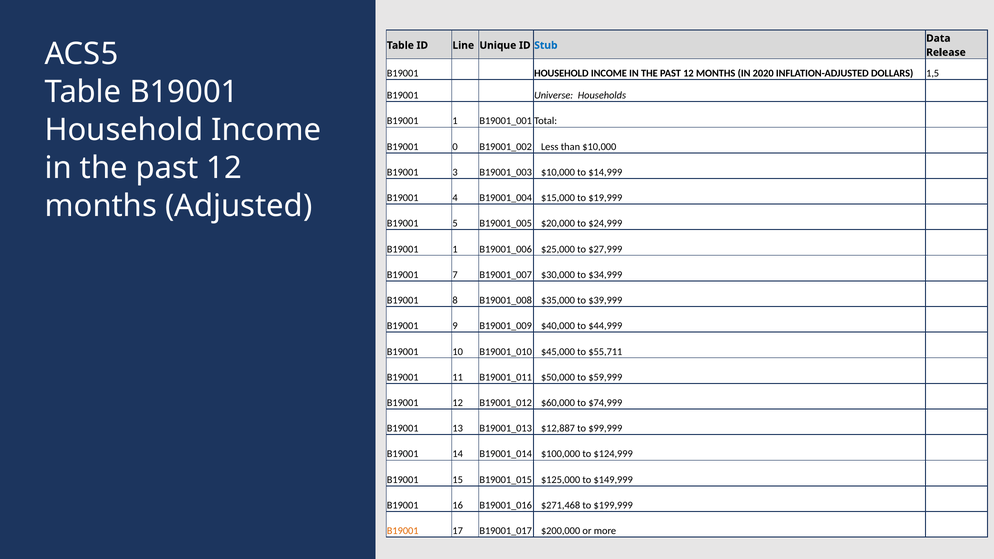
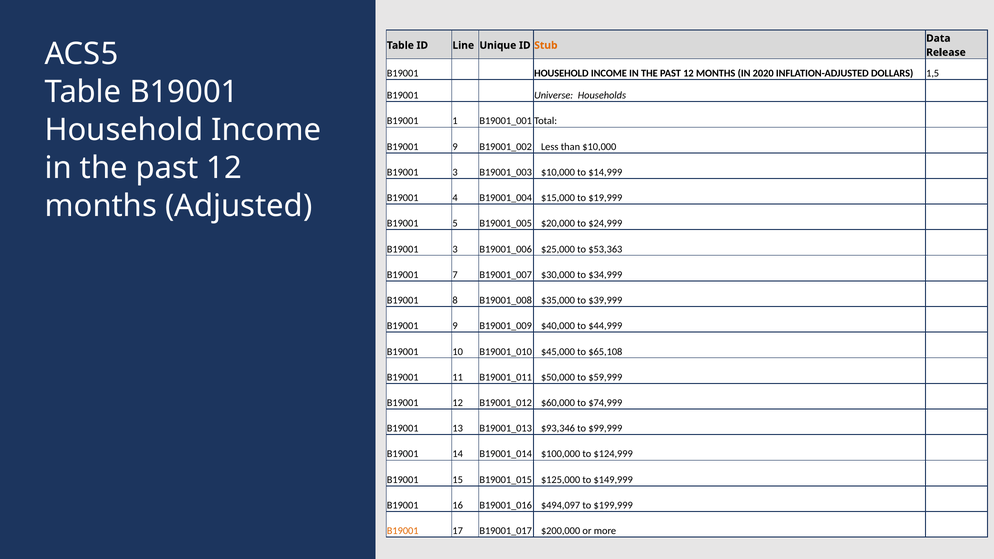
Stub colour: blue -> orange (546, 45)
0: 0 -> 9 (455, 147)
1: 1 -> 3 (455, 249)
$27,999: $27,999 -> $53,363 (605, 249)
$55,711: $55,711 -> $65,108 (605, 352)
$12,887: $12,887 -> $93,346 (558, 429)
$271,468: $271,468 -> $494,097 (561, 505)
